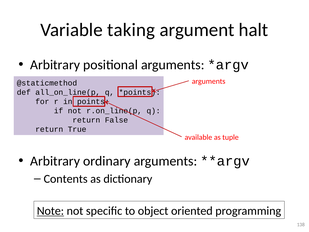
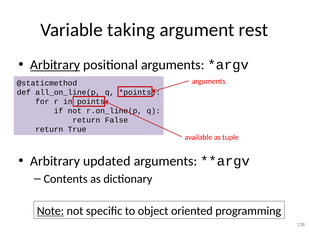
halt: halt -> rest (253, 30)
Arbitrary underline: none -> present (55, 65)
ordinary: ordinary -> updated (107, 161)
